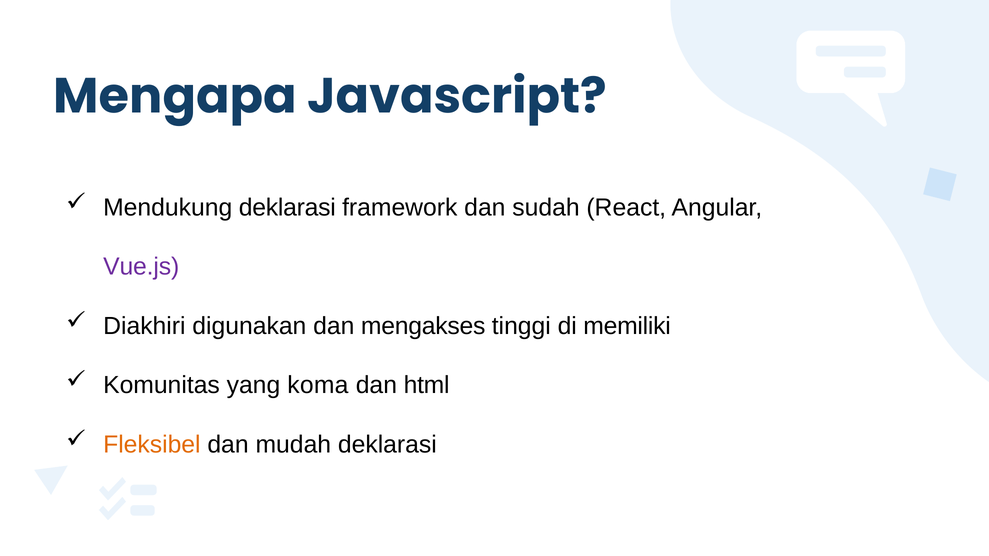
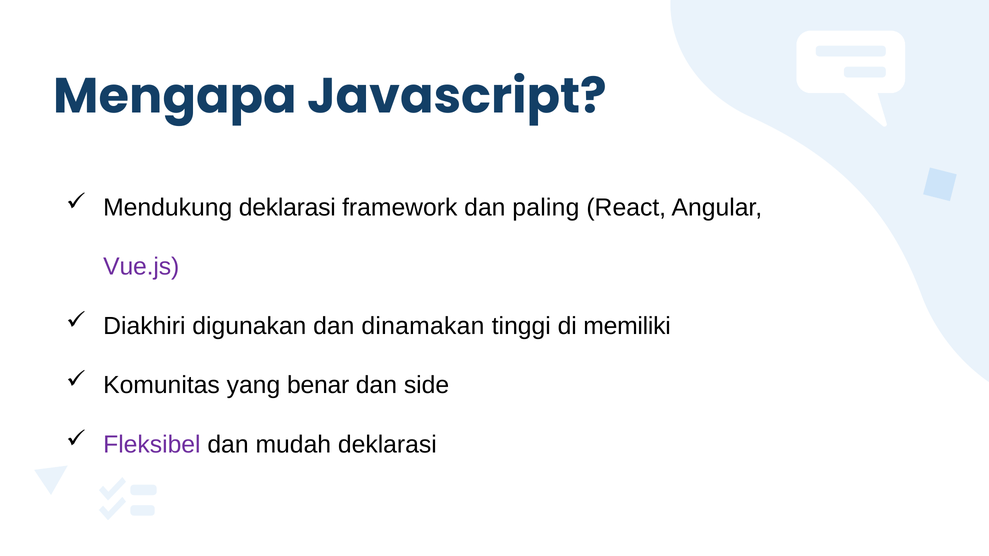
sudah: sudah -> paling (546, 208)
mengakses: mengakses -> dinamakan (423, 326)
koma: koma -> benar (318, 386)
html: html -> side (427, 386)
Fleksibel colour: orange -> purple (152, 445)
